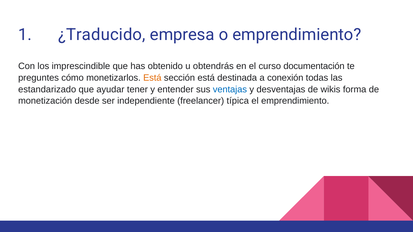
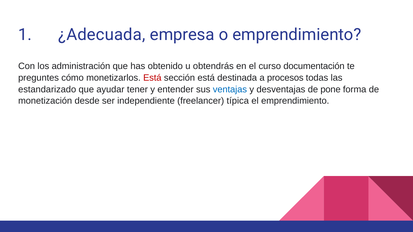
¿Traducido: ¿Traducido -> ¿Adecuada (102, 35)
imprescindible: imprescindible -> administración (81, 66)
Está colour: orange -> red (152, 78)
conexión: conexión -> procesos (285, 78)
wikis: wikis -> pone (331, 89)
